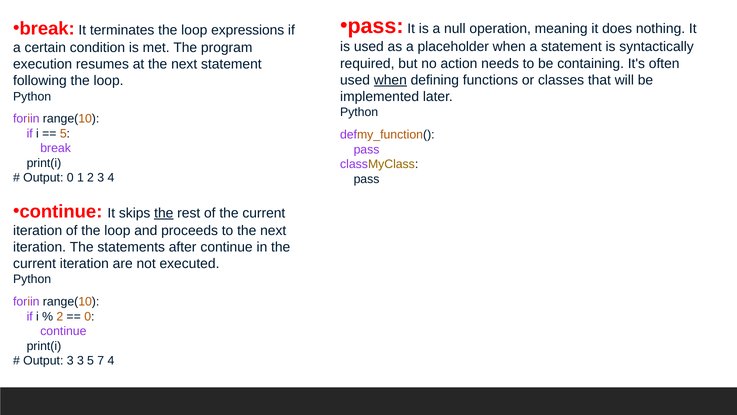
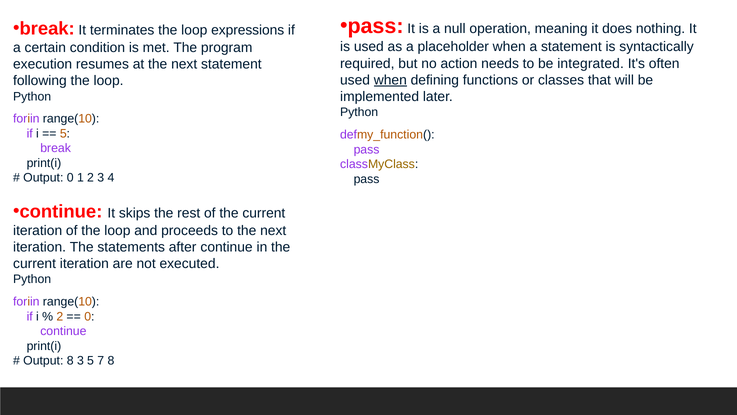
containing: containing -> integrated (591, 63)
the underline: present -> none (164, 213)
Output 3: 3 -> 8 (70, 360)
7 4: 4 -> 8 (111, 360)
